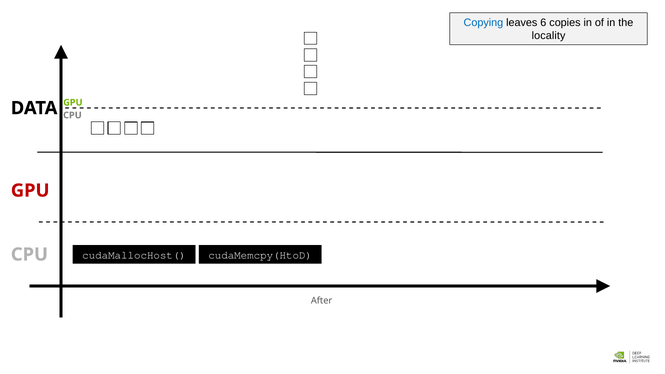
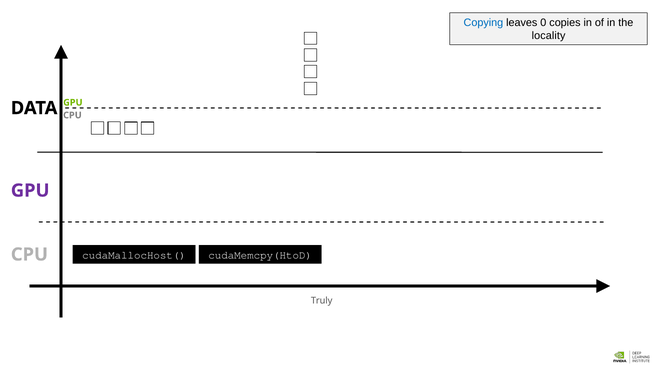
6: 6 -> 0 (543, 23)
GPU colour: red -> purple (30, 191)
After: After -> Truly (322, 301)
